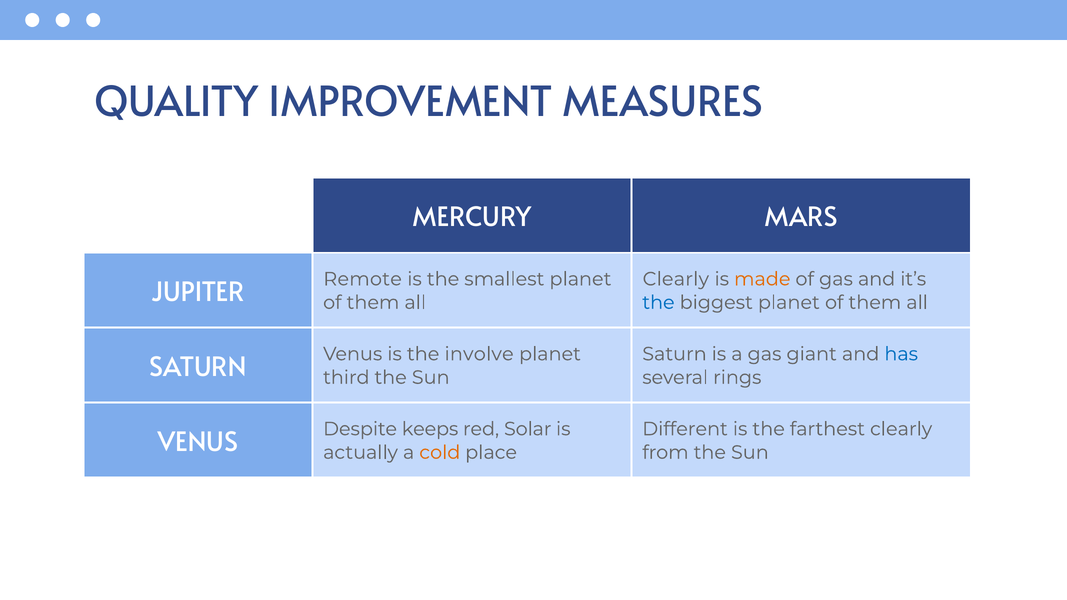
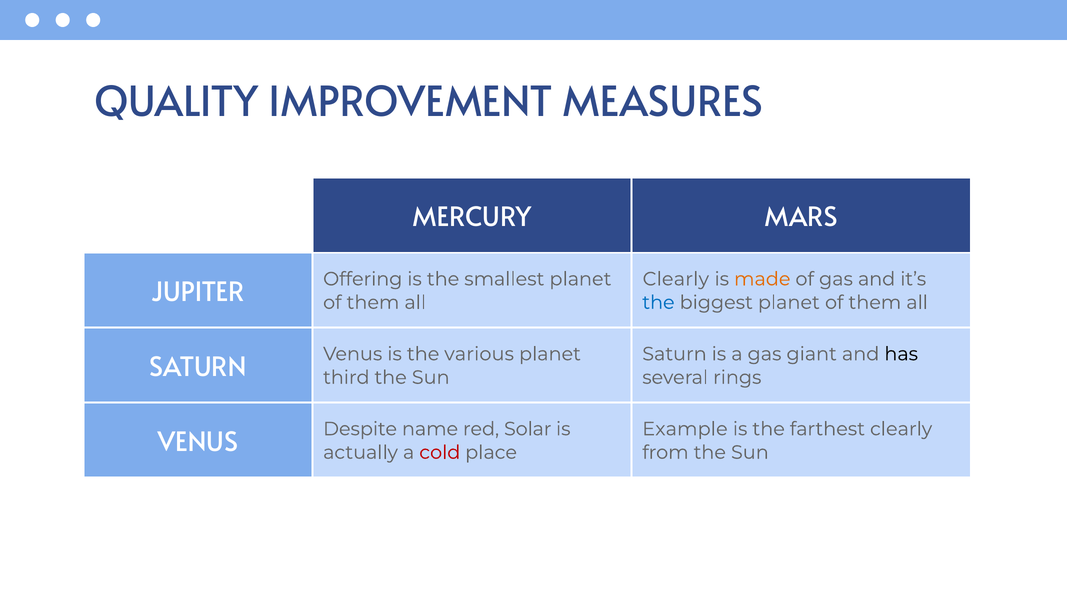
Remote: Remote -> Offering (363, 279)
has colour: blue -> black (901, 354)
involve: involve -> various (479, 354)
Different: Different -> Example (685, 429)
keeps: keeps -> name (430, 429)
cold colour: orange -> red (440, 453)
